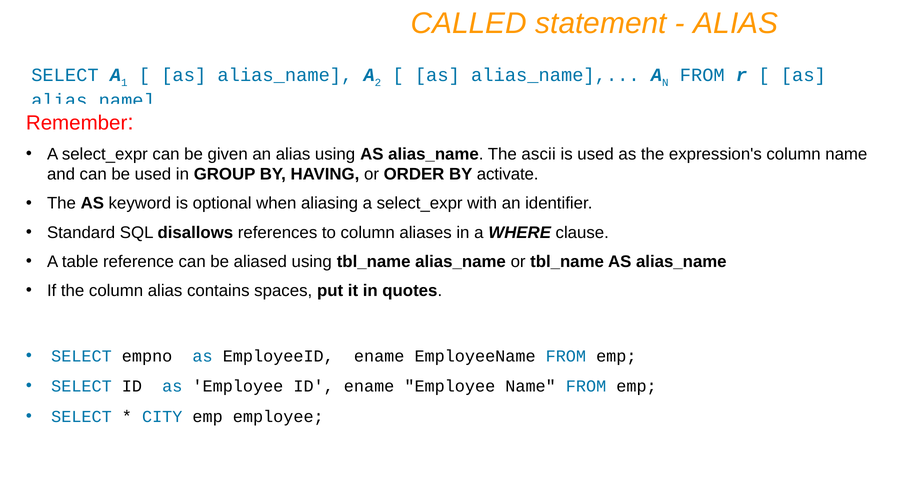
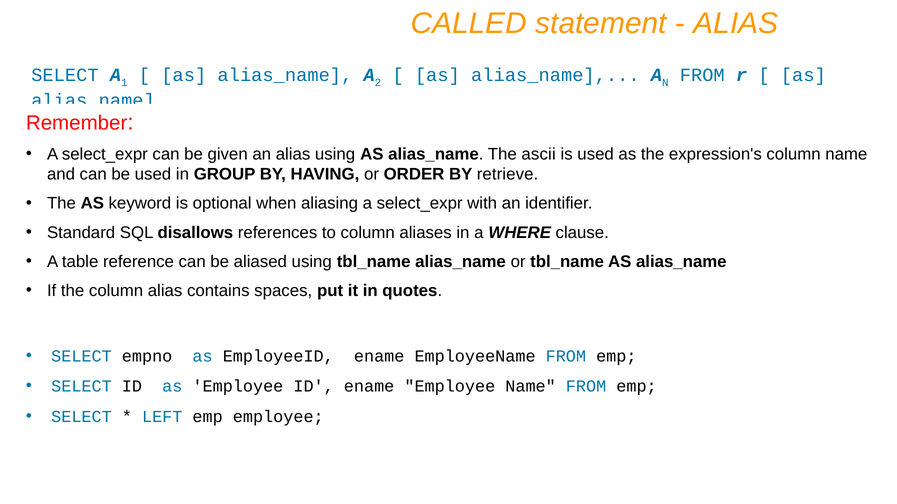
activate: activate -> retrieve (508, 175)
CITY: CITY -> LEFT (162, 417)
